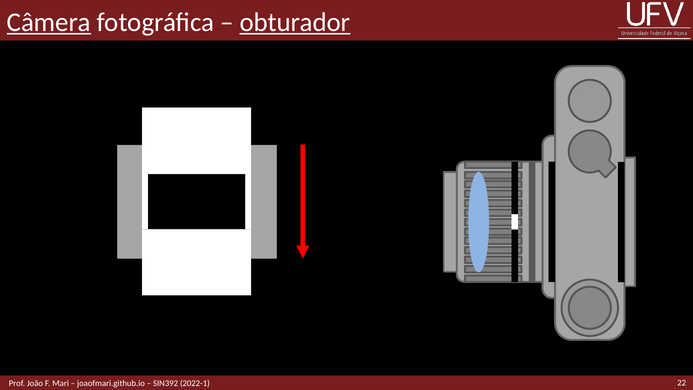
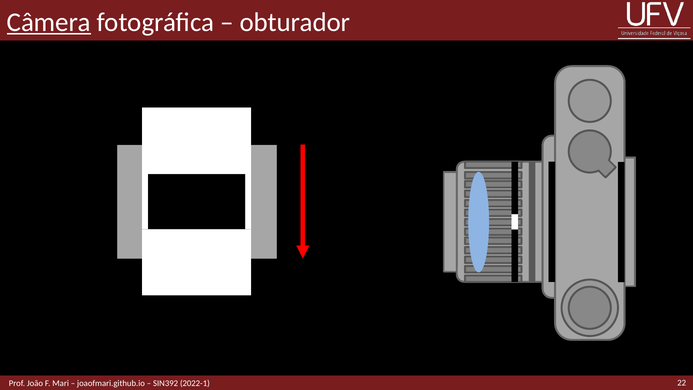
obturador underline: present -> none (295, 22)
